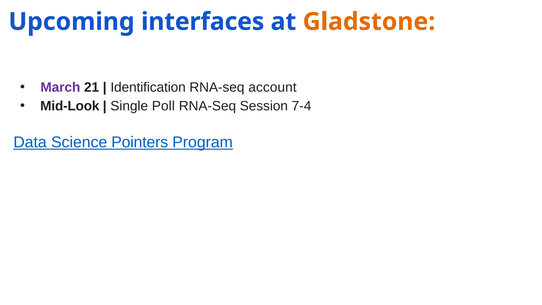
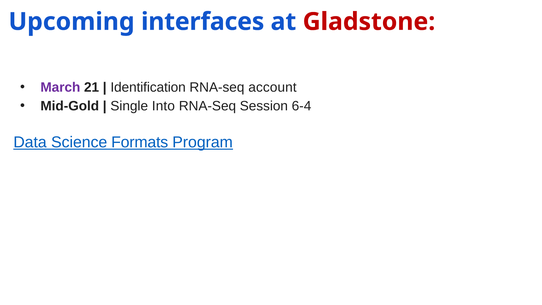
Gladstone colour: orange -> red (369, 22)
Mid-Look: Mid-Look -> Mid-Gold (70, 106)
Poll: Poll -> Into (163, 106)
7-4: 7-4 -> 6-4 (301, 106)
Pointers: Pointers -> Formats (140, 142)
